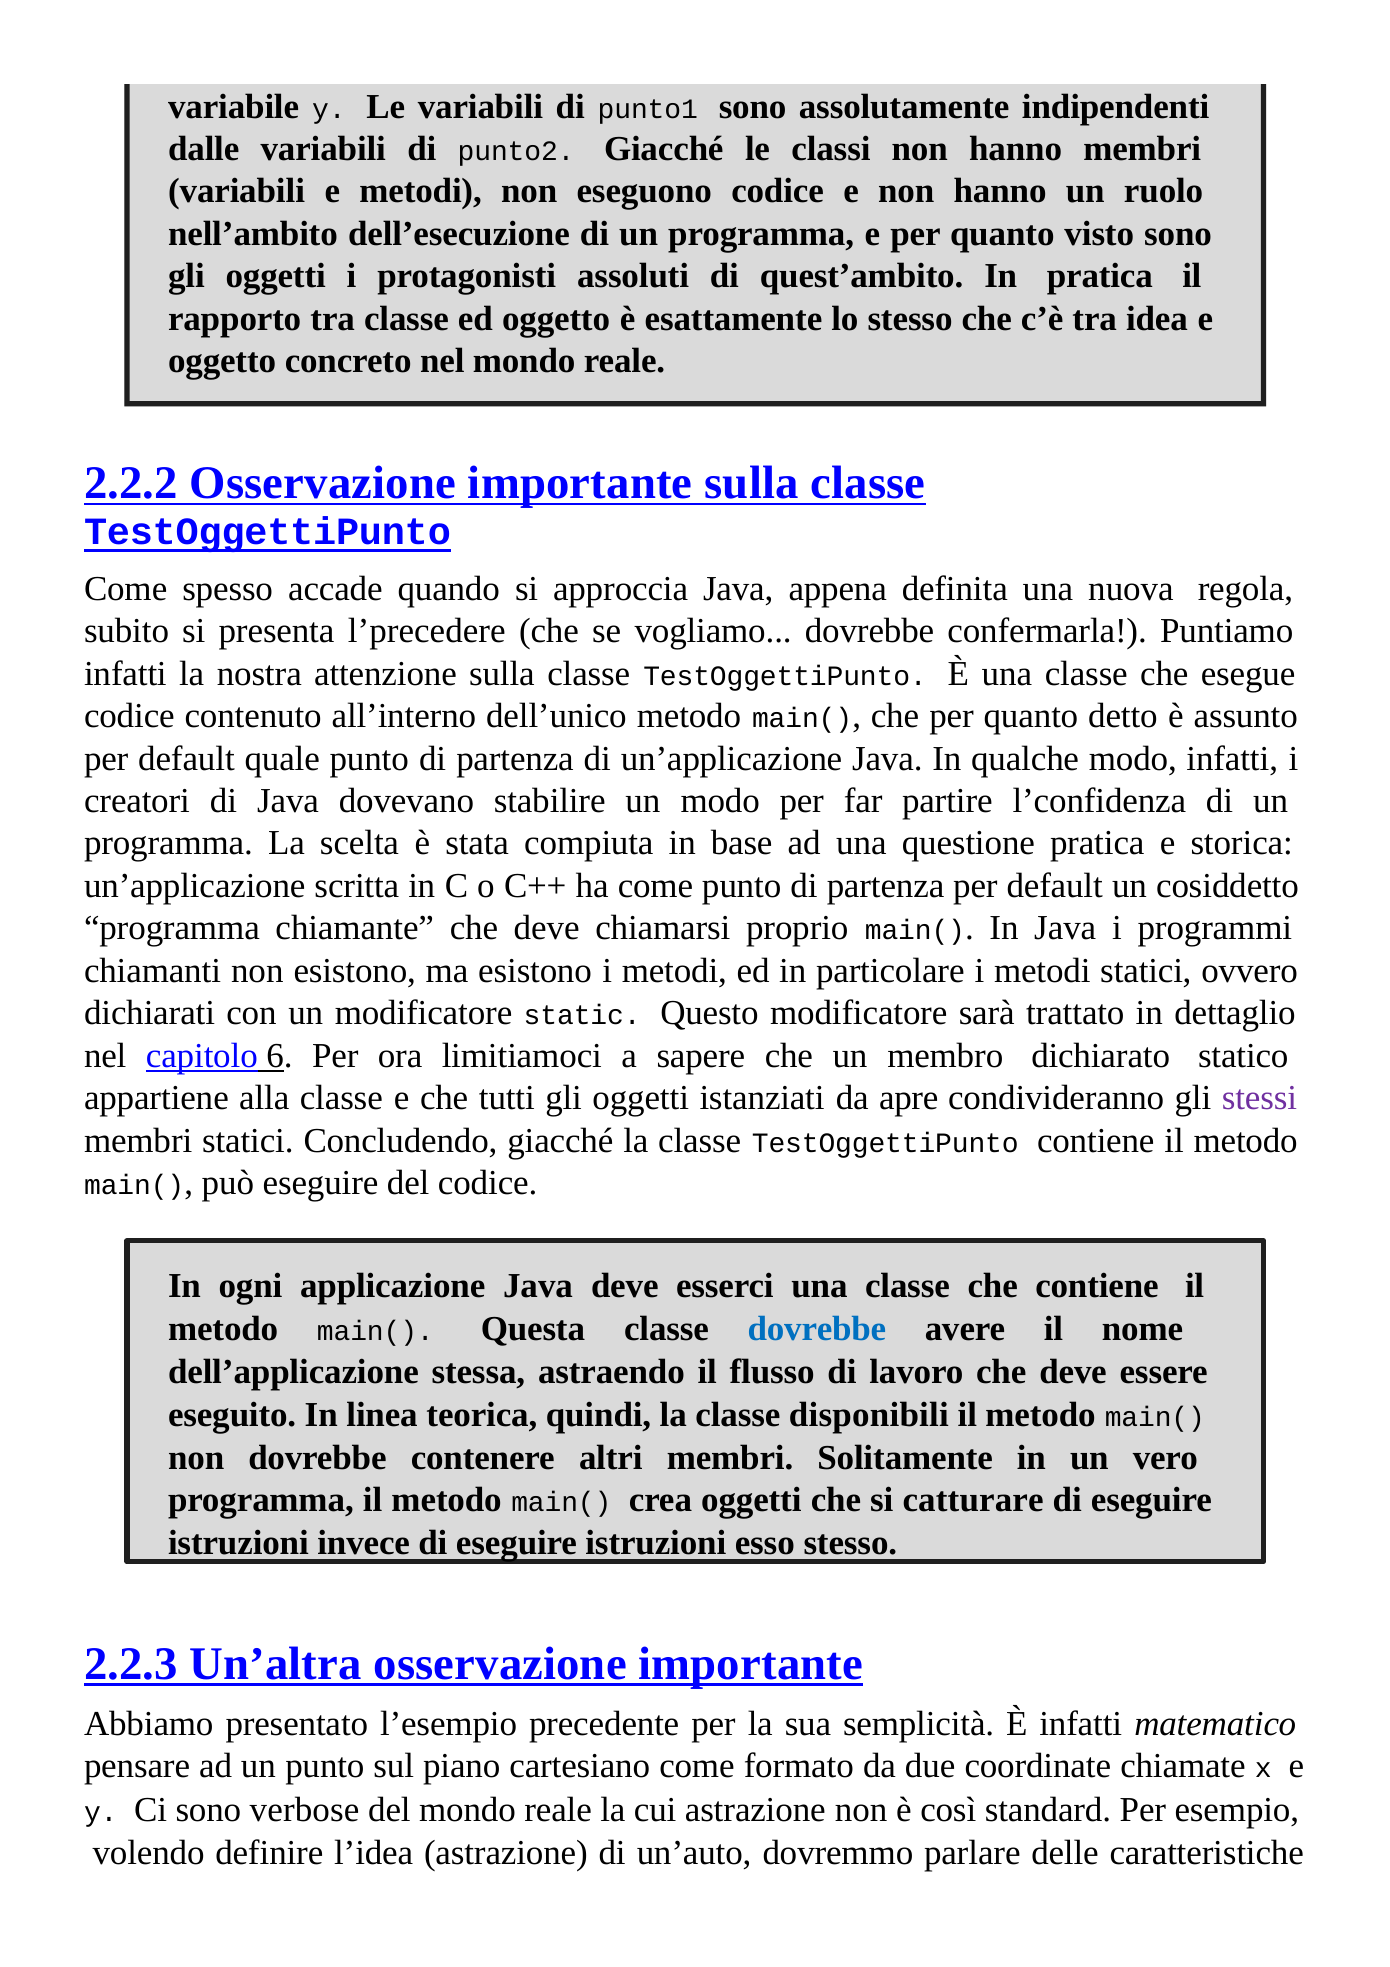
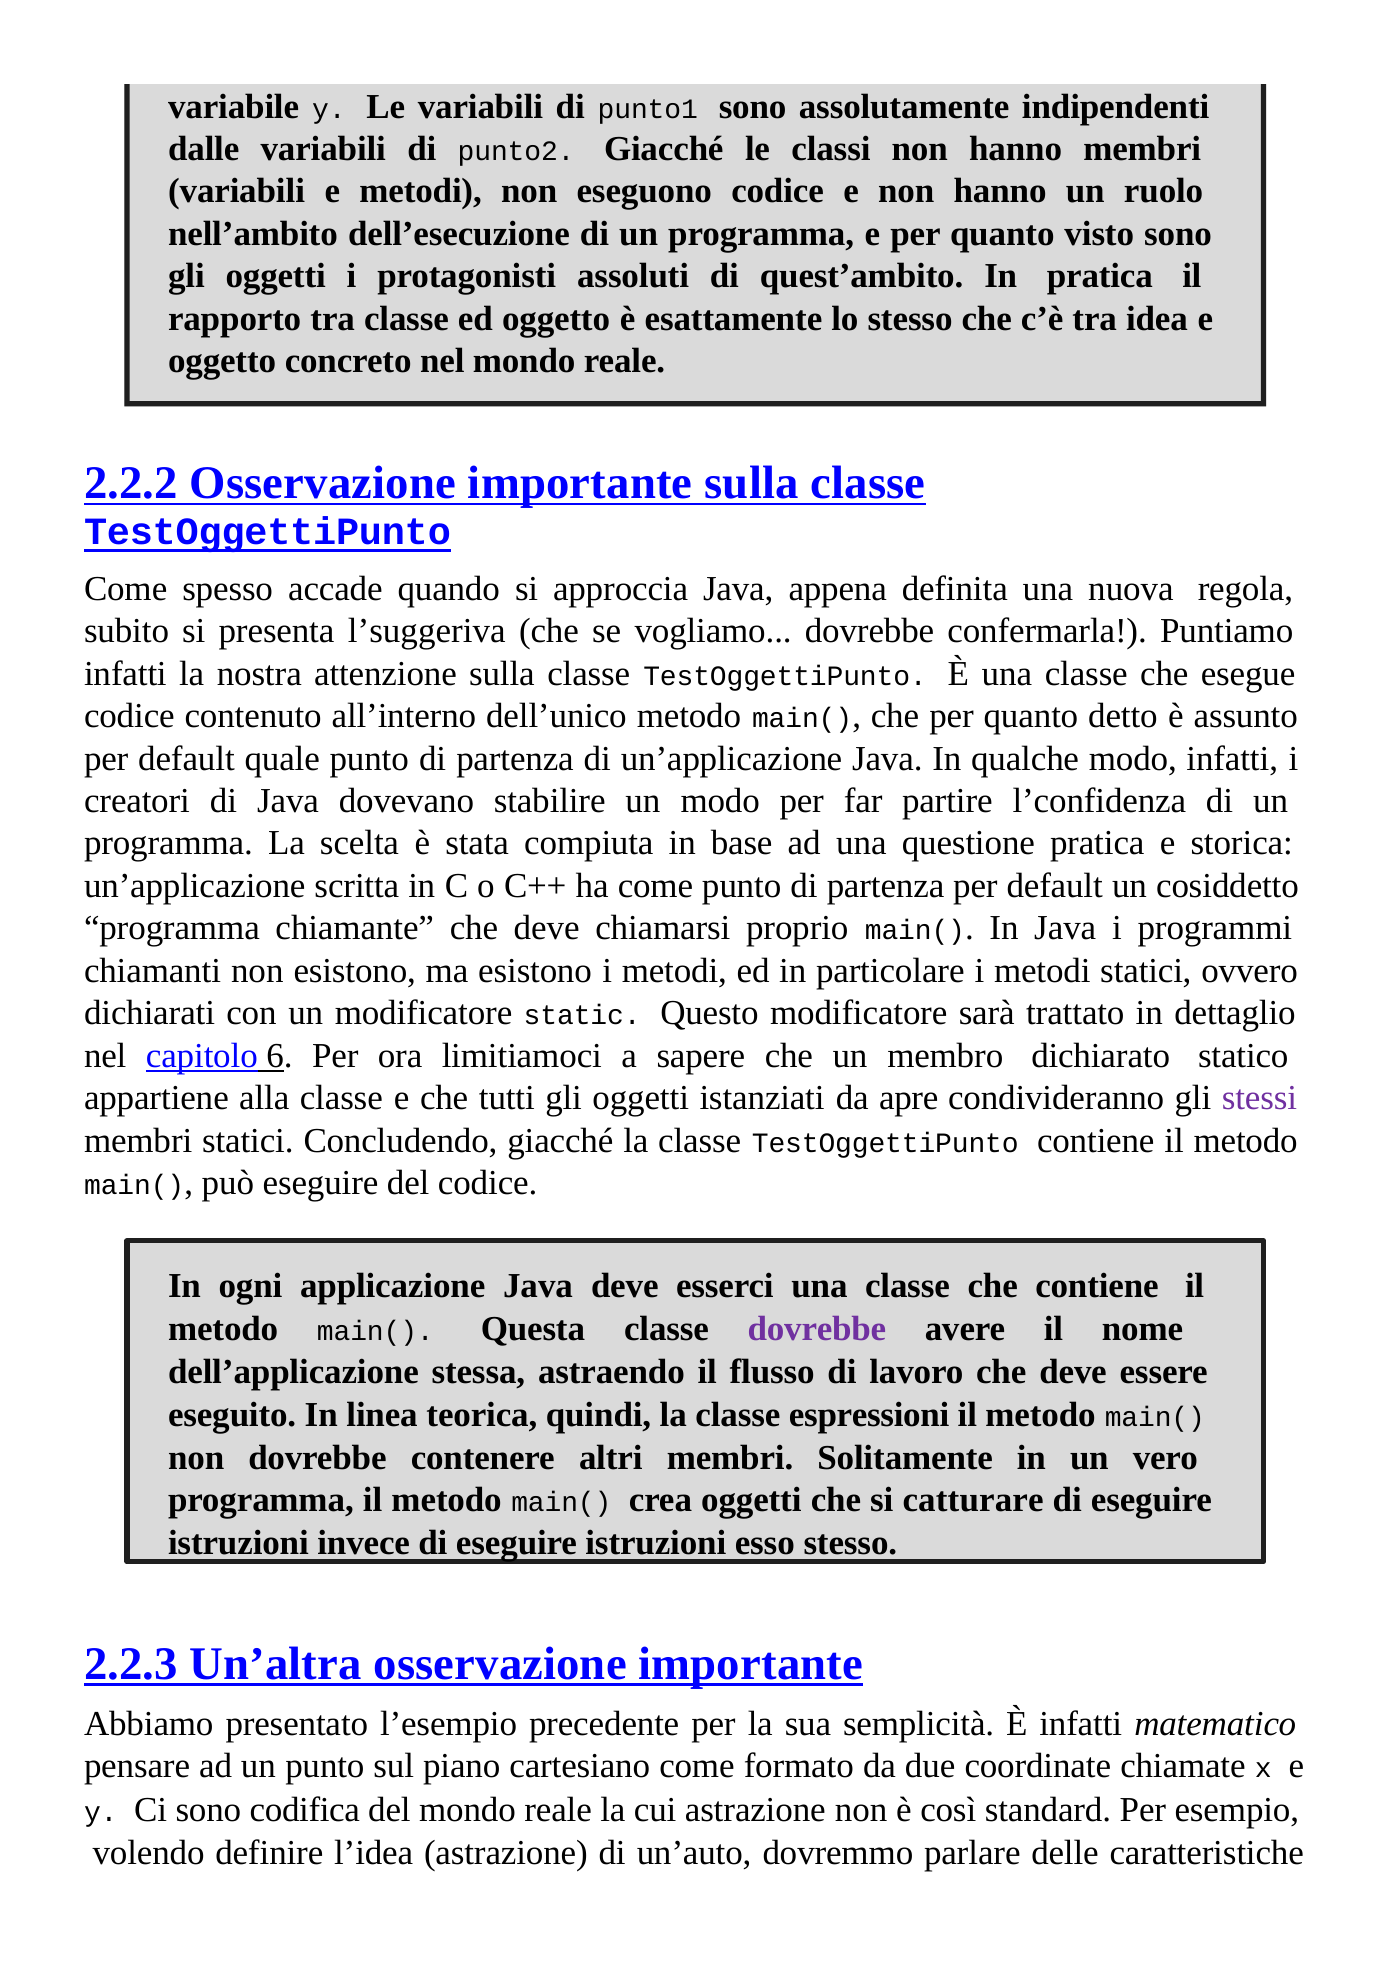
l’precedere: l’precedere -> l’suggeriva (427, 631)
dovrebbe colour: blue -> purple (817, 1329)
disponibili: disponibili -> espressioni (869, 1415)
verbose: verbose -> codifica (305, 1810)
